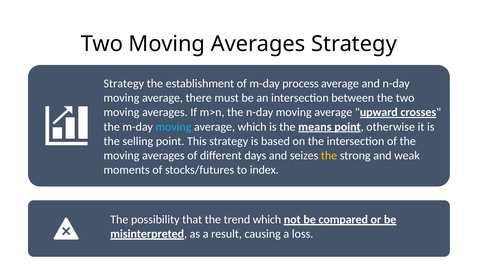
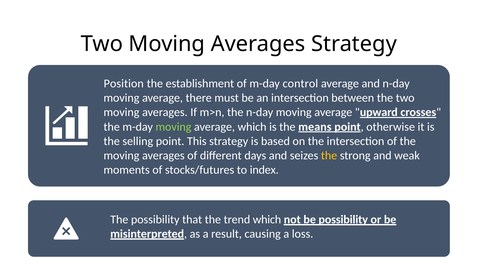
Strategy: Strategy -> Position (124, 84)
process: process -> control (300, 84)
moving colour: light blue -> light green (173, 127)
be compared: compared -> possibility (343, 219)
